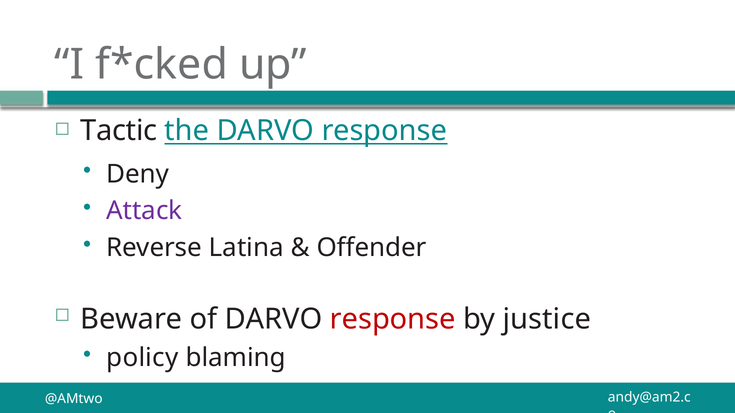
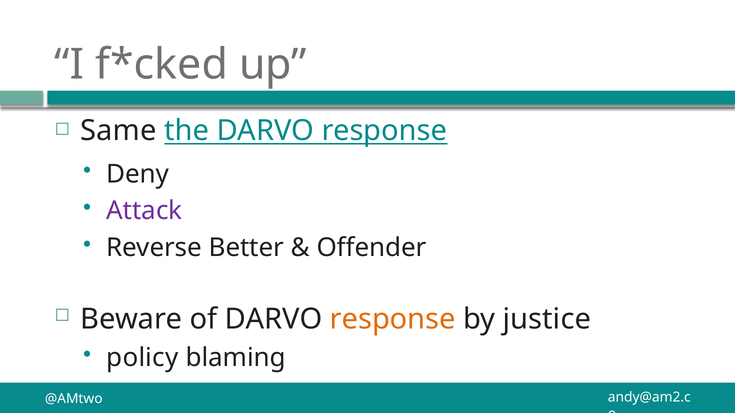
Tactic: Tactic -> Same (119, 131)
Latina: Latina -> Better (246, 248)
response colour: red -> orange (393, 320)
